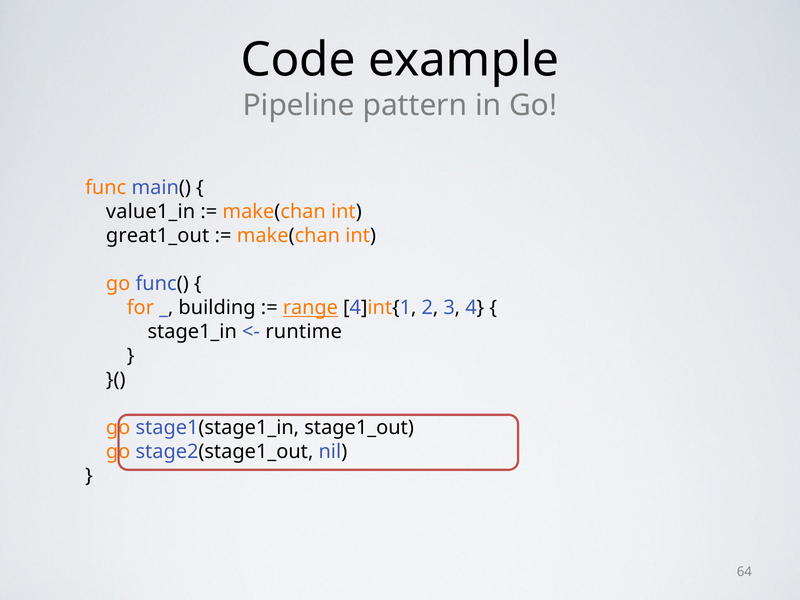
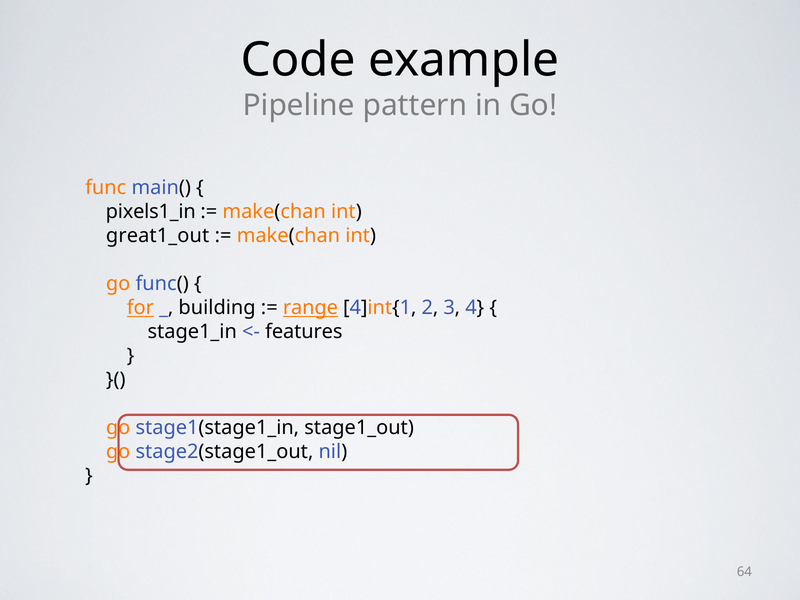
value1_in: value1_in -> pixels1_in (151, 212)
for underline: none -> present (140, 308)
runtime: runtime -> features (304, 332)
